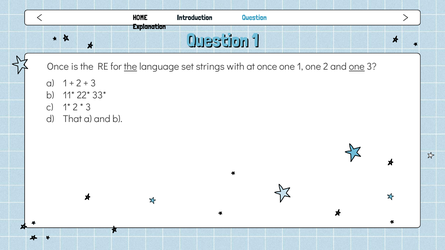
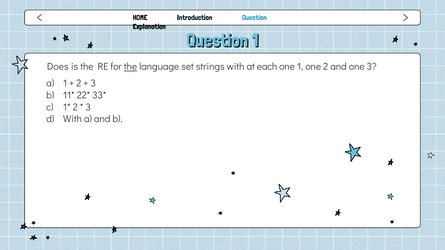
Once: Once -> Does (58, 67)
at once: once -> each (267, 67)
one underline: present -> none (357, 67)
That: That -> With (72, 119)
